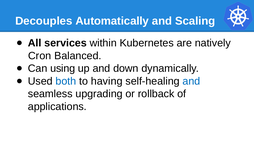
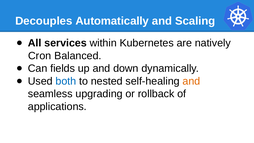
using: using -> fields (63, 68)
having: having -> nested (107, 81)
and colour: blue -> orange (191, 81)
